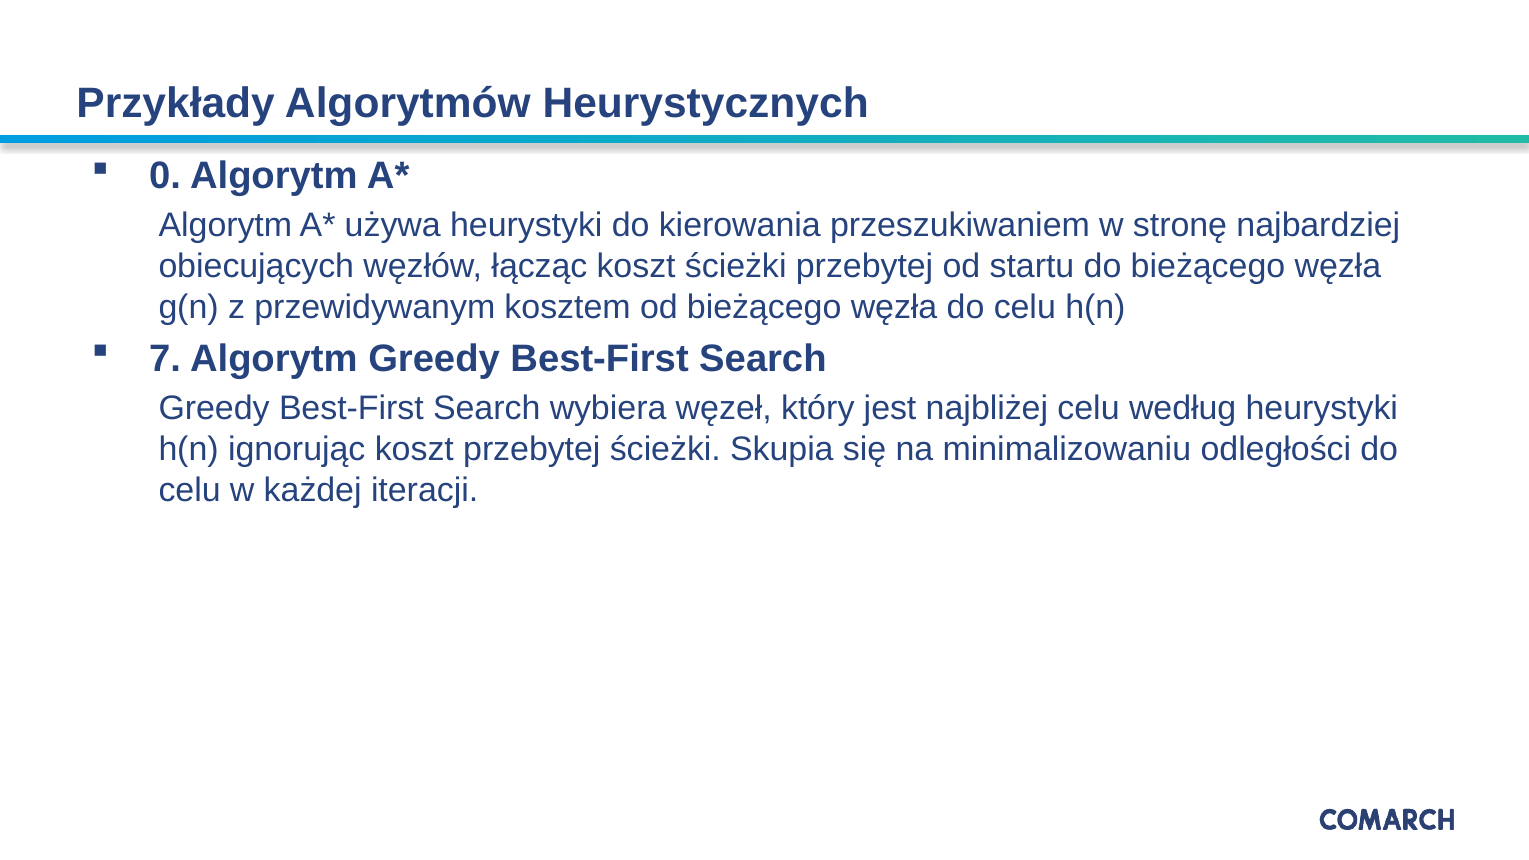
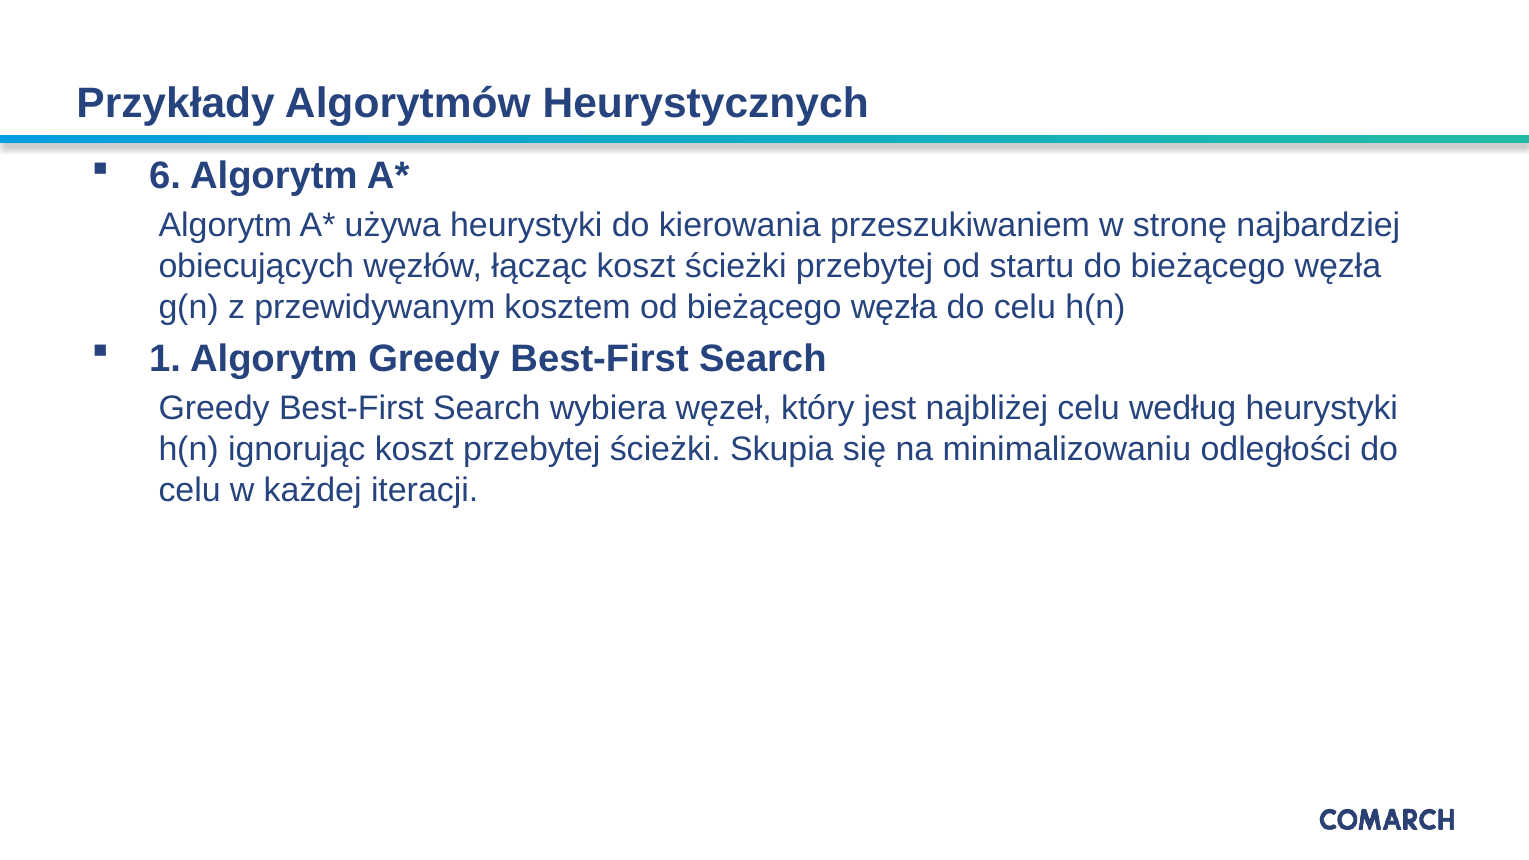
0: 0 -> 6 (165, 176)
7: 7 -> 1 (165, 359)
